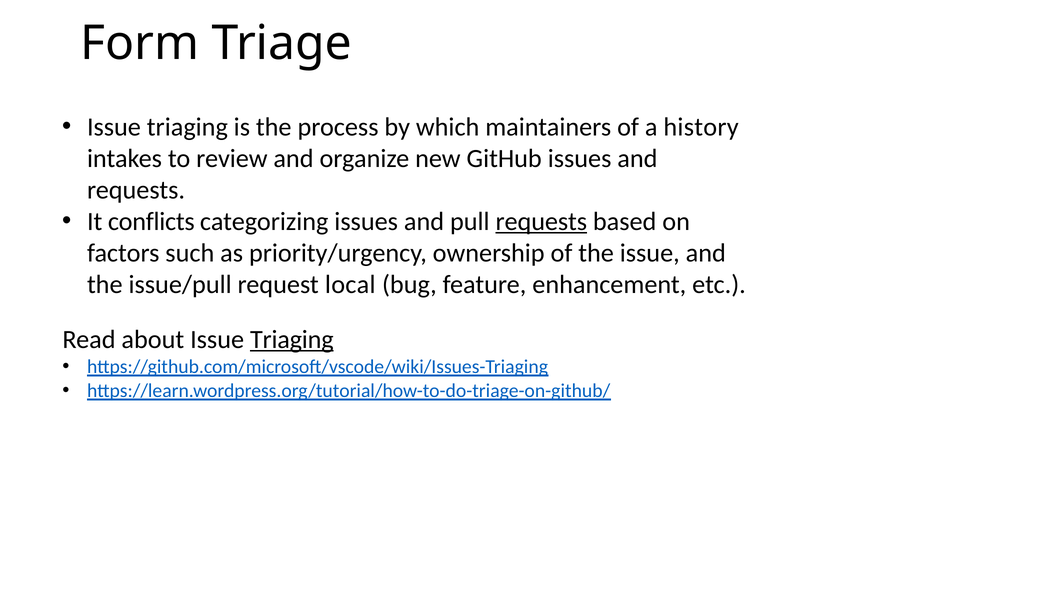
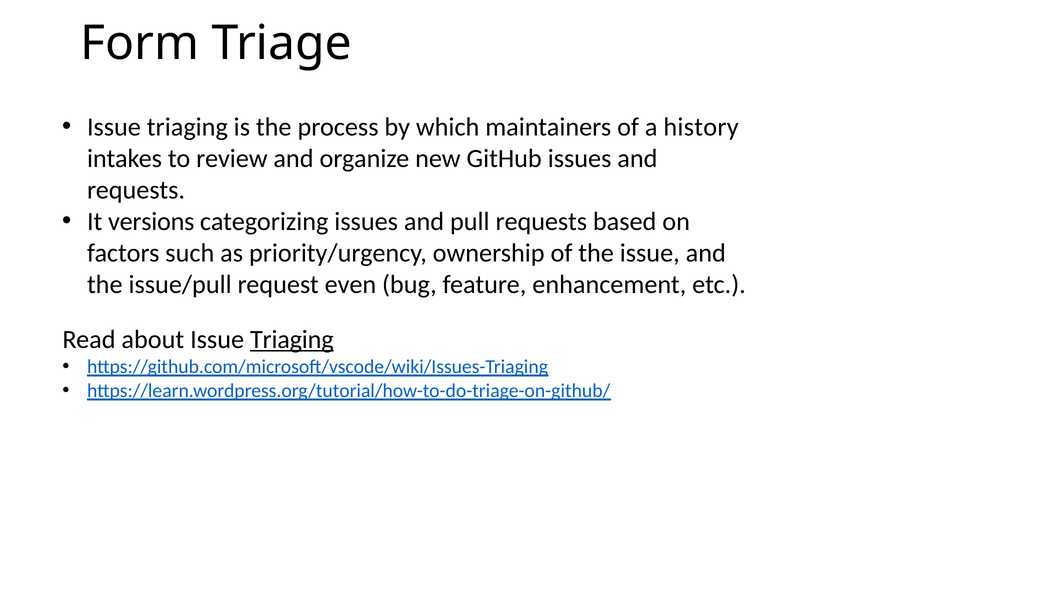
conflicts: conflicts -> versions (151, 221)
requests underline: present -> none (541, 221)
local: local -> even (350, 284)
